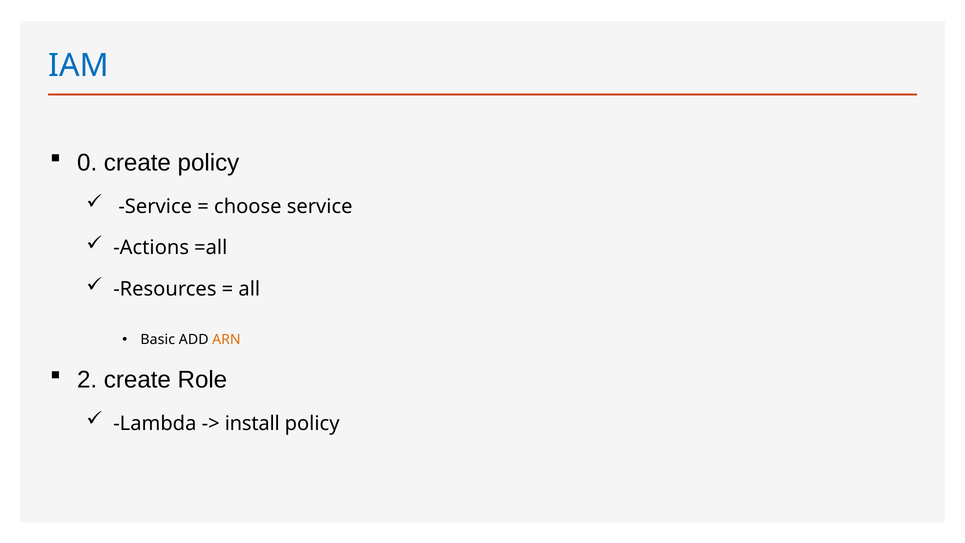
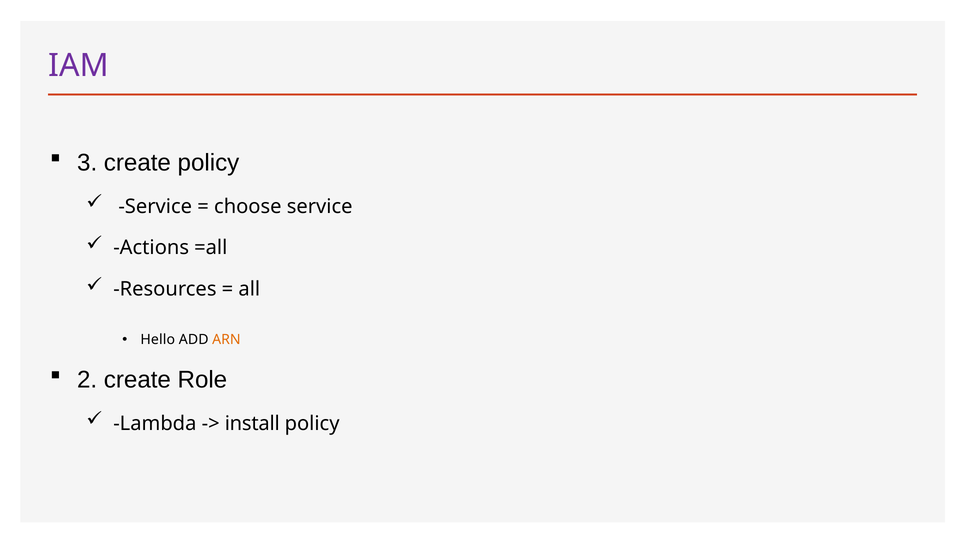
IAM colour: blue -> purple (79, 65)
0: 0 -> 3 (87, 163)
Basic: Basic -> Hello (158, 340)
